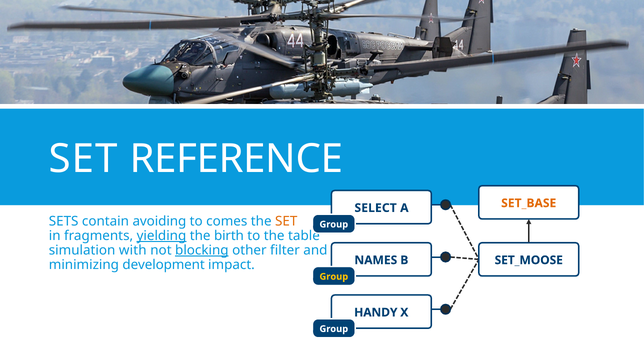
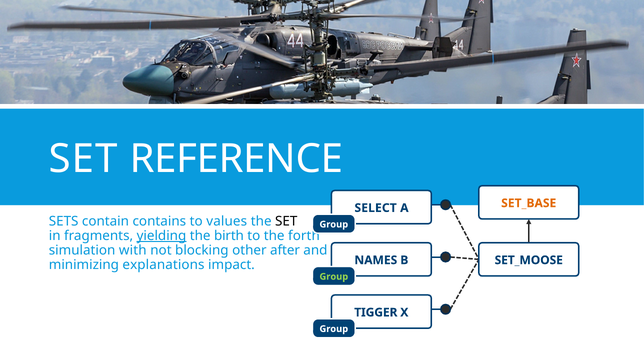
avoiding: avoiding -> contains (159, 221)
comes: comes -> values (227, 221)
SET colour: orange -> black (286, 221)
table: table -> forth (304, 236)
blocking underline: present -> none (202, 250)
filter: filter -> after (285, 250)
development: development -> explanations (164, 265)
Group colour: yellow -> light green (334, 277)
HANDY: HANDY -> TIGGER (376, 313)
